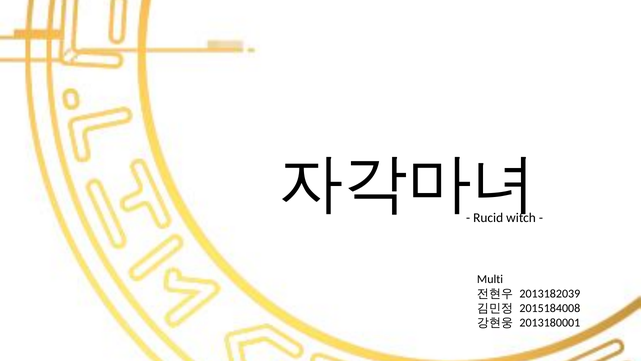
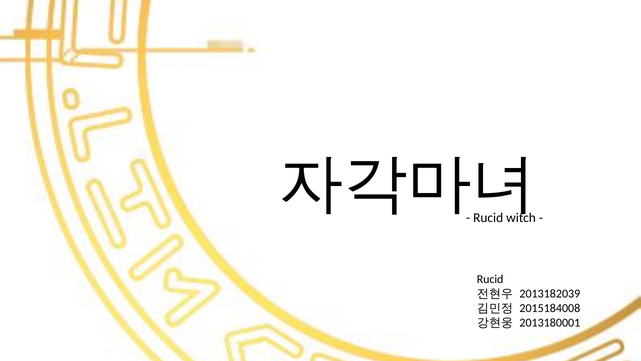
Multi: Multi -> Rucid (490, 279)
